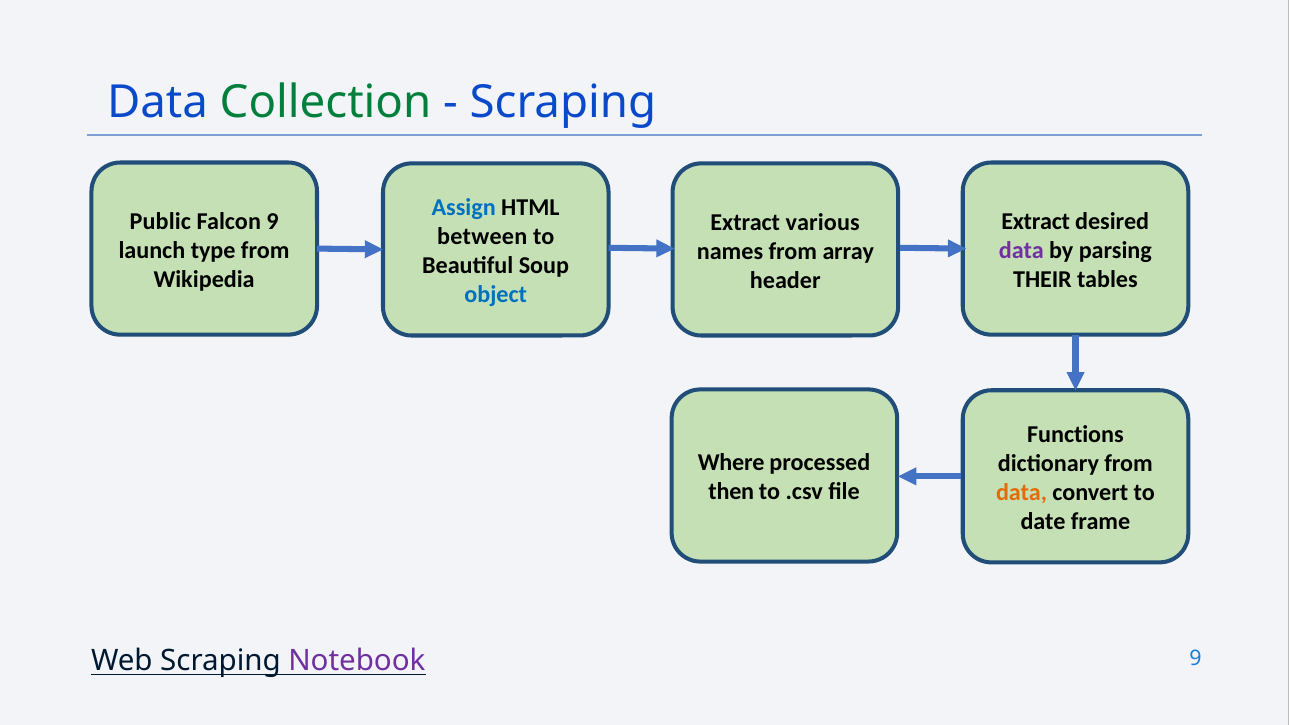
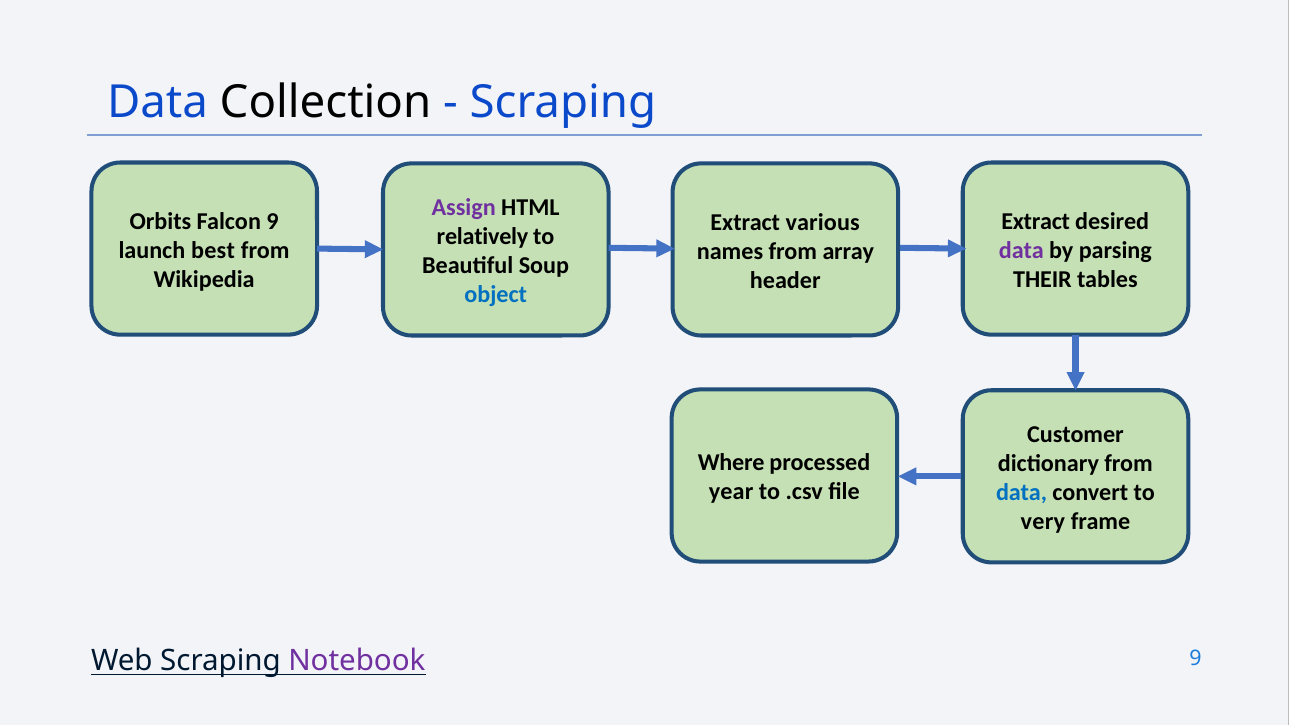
Collection colour: green -> black (326, 102)
Assign colour: blue -> purple (464, 208)
Public: Public -> Orbits (160, 221)
between: between -> relatively (482, 237)
type: type -> best (213, 250)
Functions: Functions -> Customer (1075, 435)
then: then -> year (731, 492)
data colour: orange -> blue (1022, 493)
date: date -> very (1043, 522)
